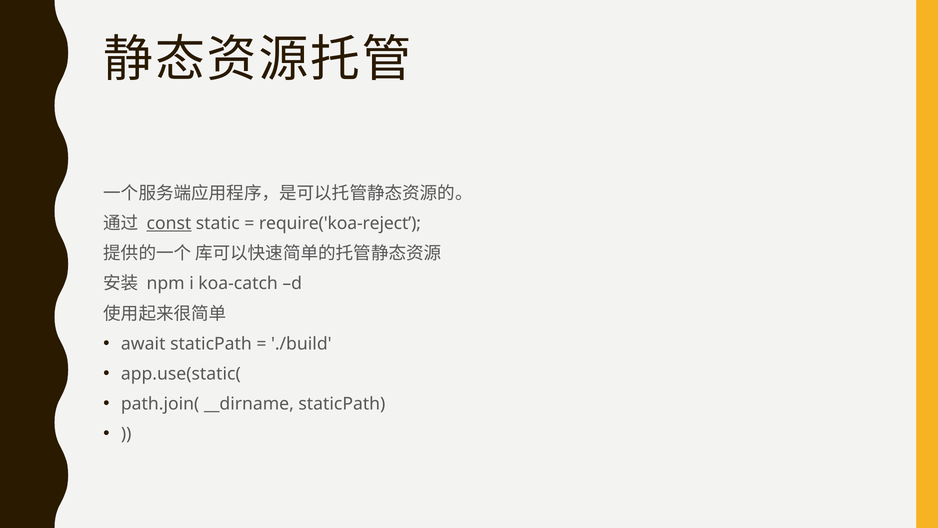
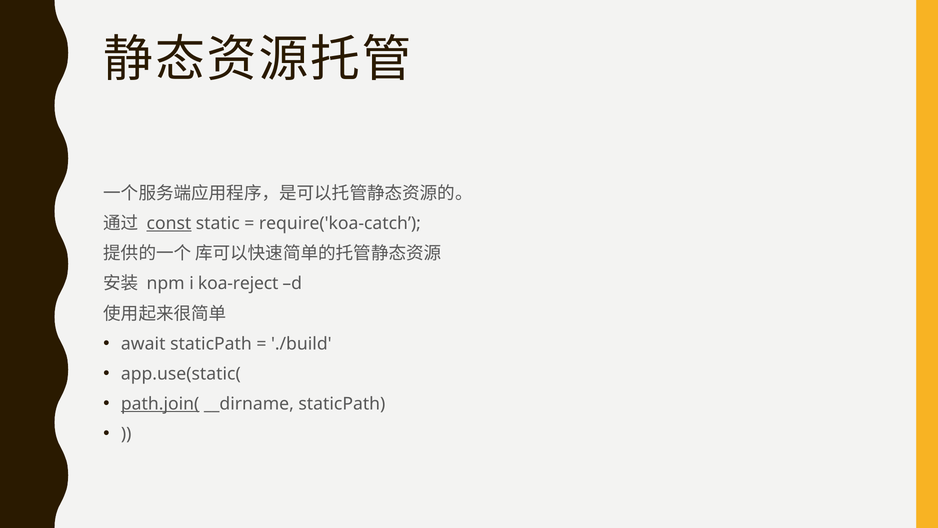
require('koa-reject: require('koa-reject -> require('koa-catch (340, 223)
koa-catch: koa-catch -> koa-reject (238, 283)
path.join( underline: none -> present (160, 404)
